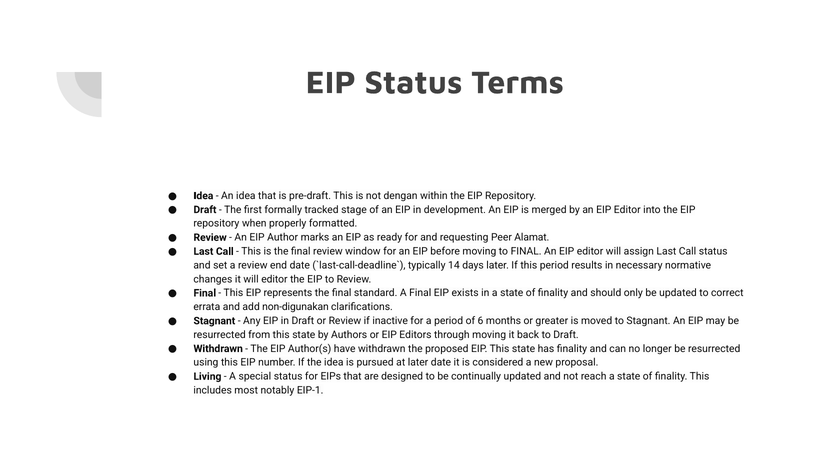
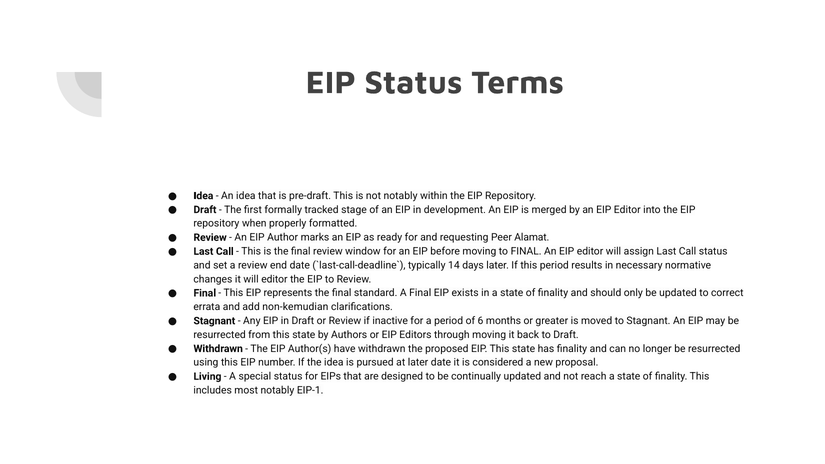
not dengan: dengan -> notably (401, 196)
non-digunakan: non-digunakan -> non-kemudian (295, 307)
